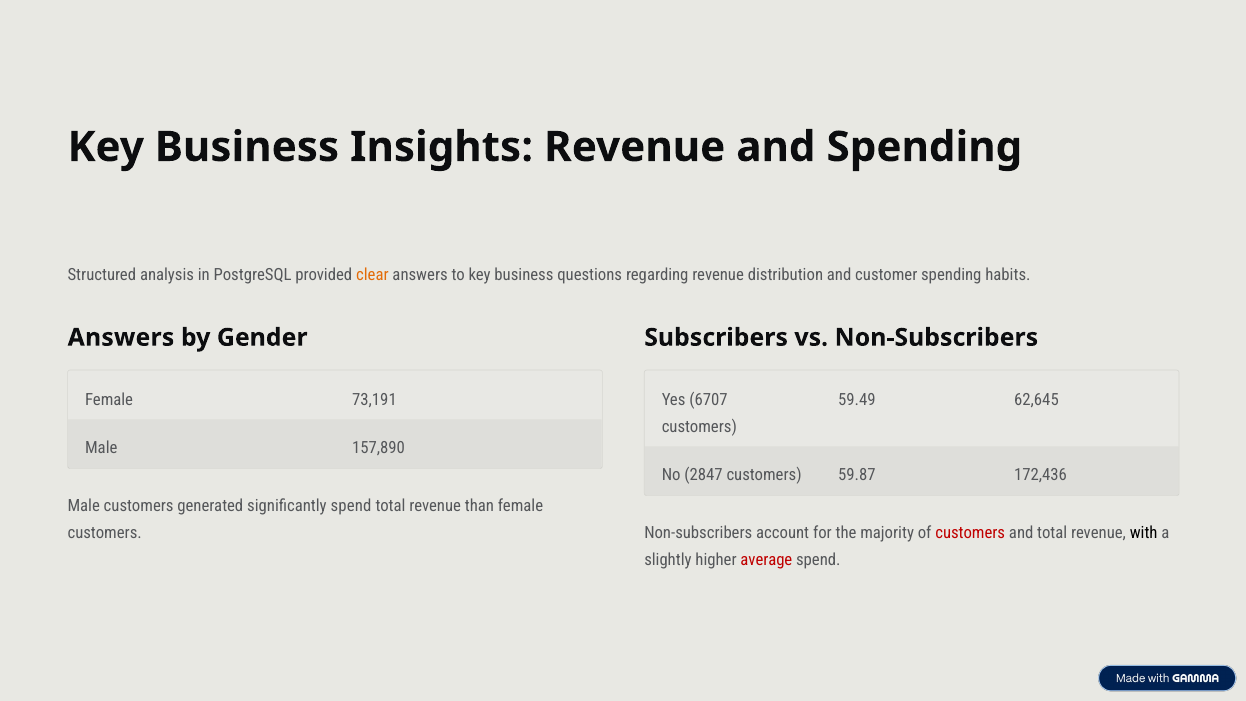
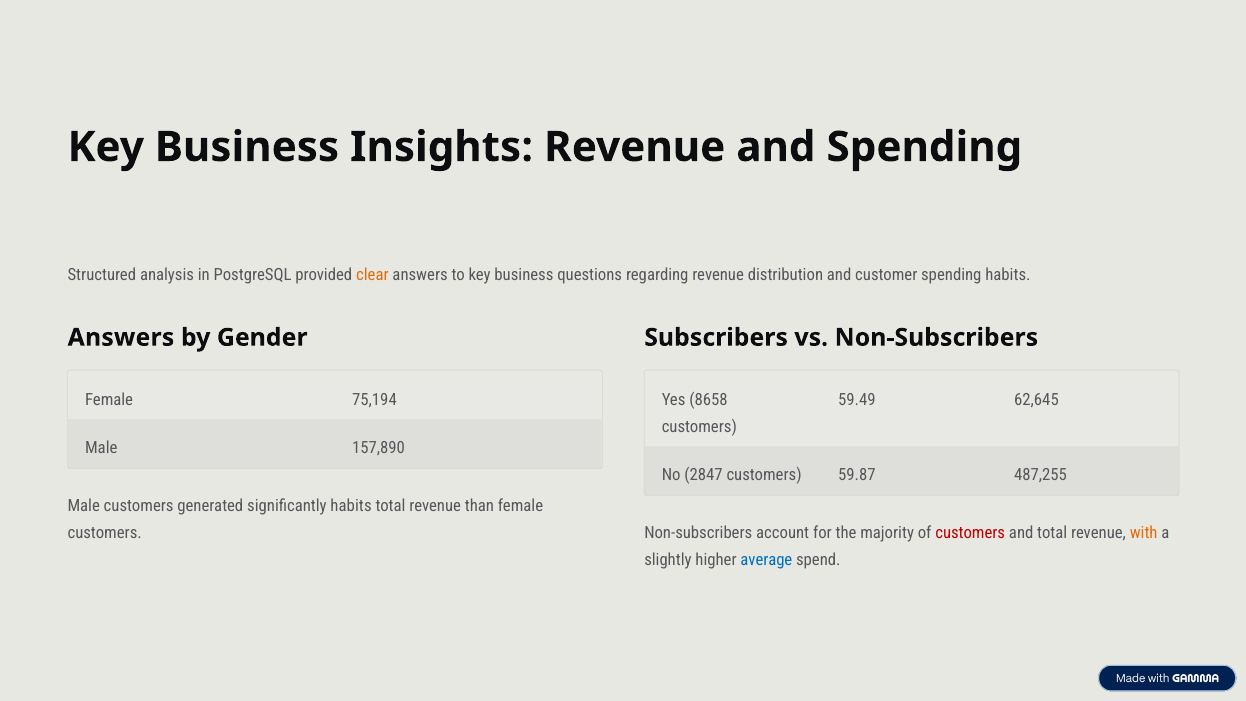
73,191: 73,191 -> 75,194 (374, 400)
6707: 6707 -> 8658 (708, 400)
172,436: 172,436 -> 487,255 (1041, 475)
significantly spend: spend -> habits (351, 506)
with colour: black -> orange (1144, 533)
average colour: red -> blue (766, 560)
